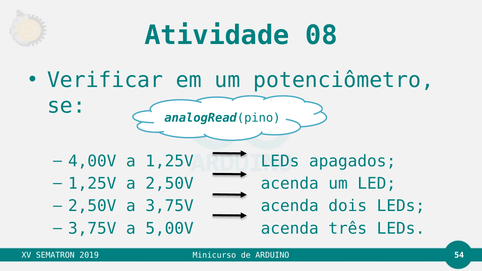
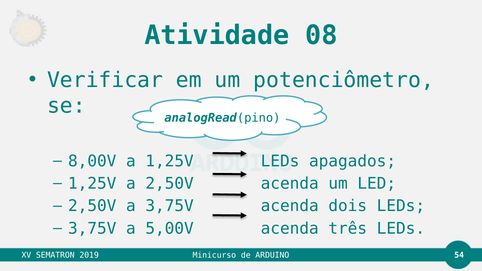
4,00V: 4,00V -> 8,00V (92, 161)
